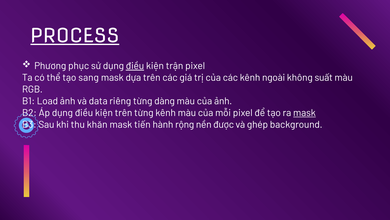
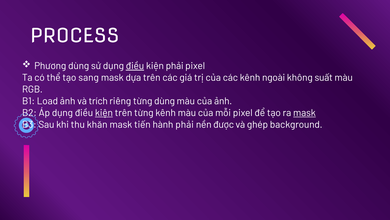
PROCESS underline: present -> none (75, 36)
Phương phục: phục -> dùng (79, 66)
kiện trận: trận -> phải (175, 66)
data: data -> trích (98, 101)
từng dàng: dàng -> dùng (165, 101)
kiện underline: none -> present (104, 113)
hành rộng: rộng -> phải (185, 124)
